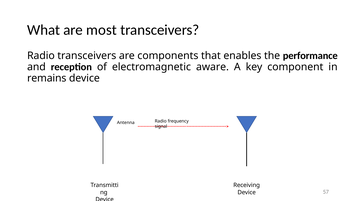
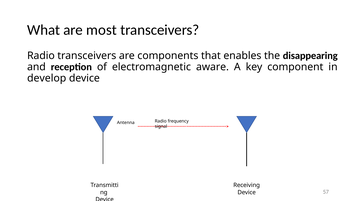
performance: performance -> disappearing (310, 56)
remains: remains -> develop (47, 78)
